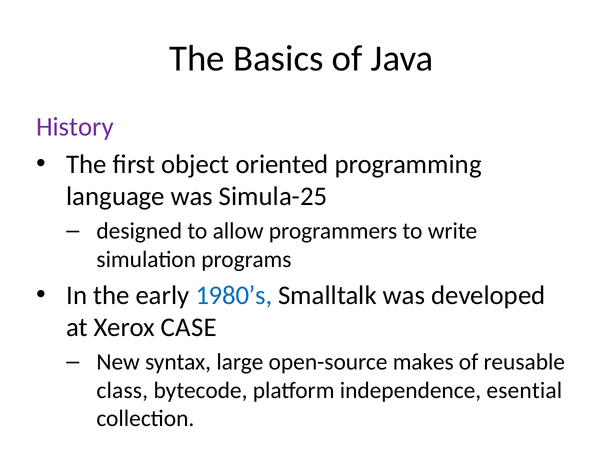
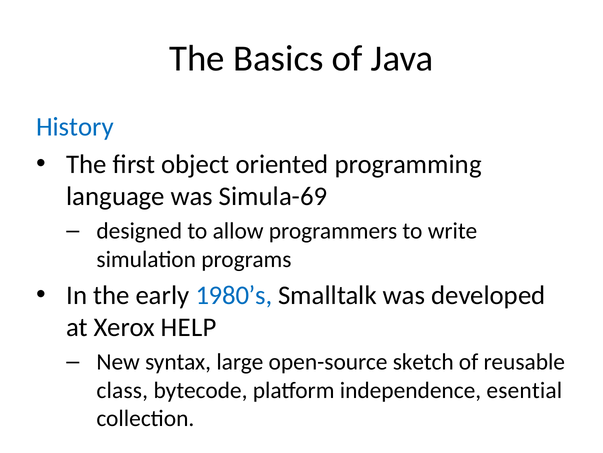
History colour: purple -> blue (75, 126)
Simula-25: Simula-25 -> Simula-69 (273, 196)
CASE: CASE -> HELP (189, 327)
makes: makes -> sketch (423, 362)
